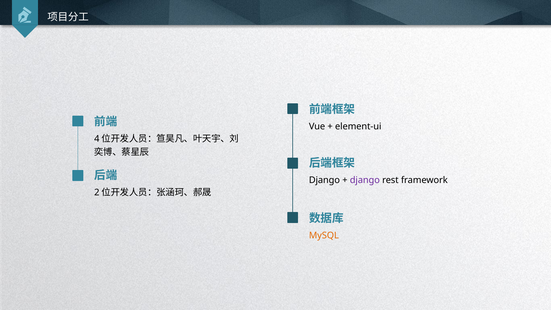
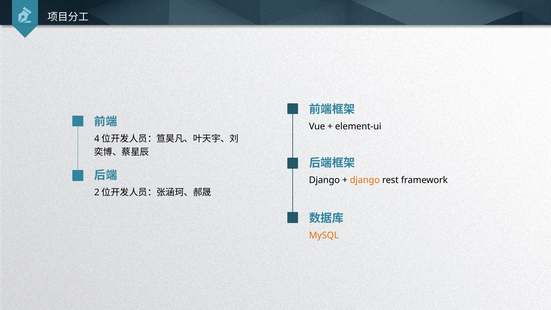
django colour: purple -> orange (365, 180)
